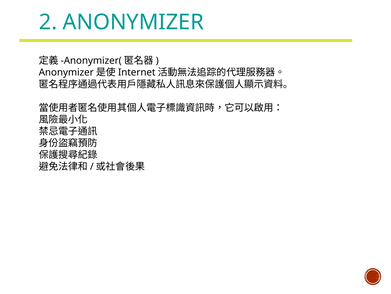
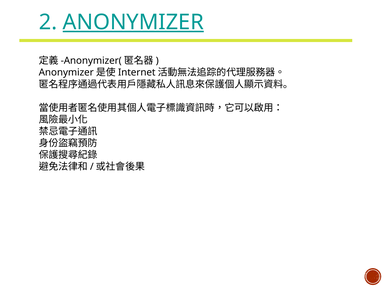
ANONYMIZER underline: none -> present (133, 22)
